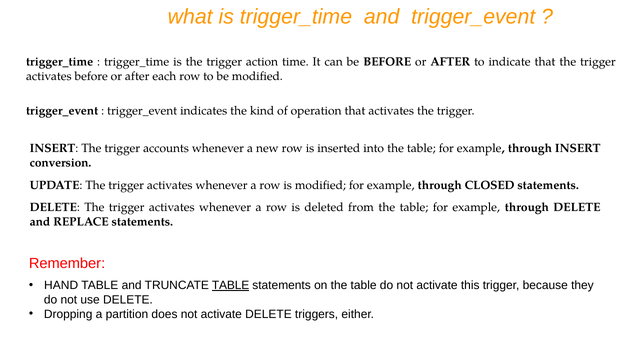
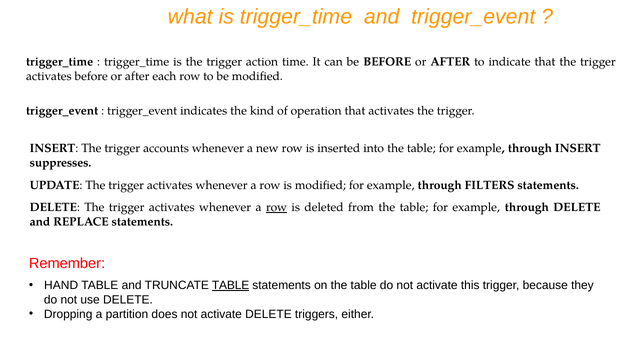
conversion: conversion -> suppresses (61, 163)
CLOSED: CLOSED -> FILTERS (490, 185)
row underline: none -> present (277, 207)
